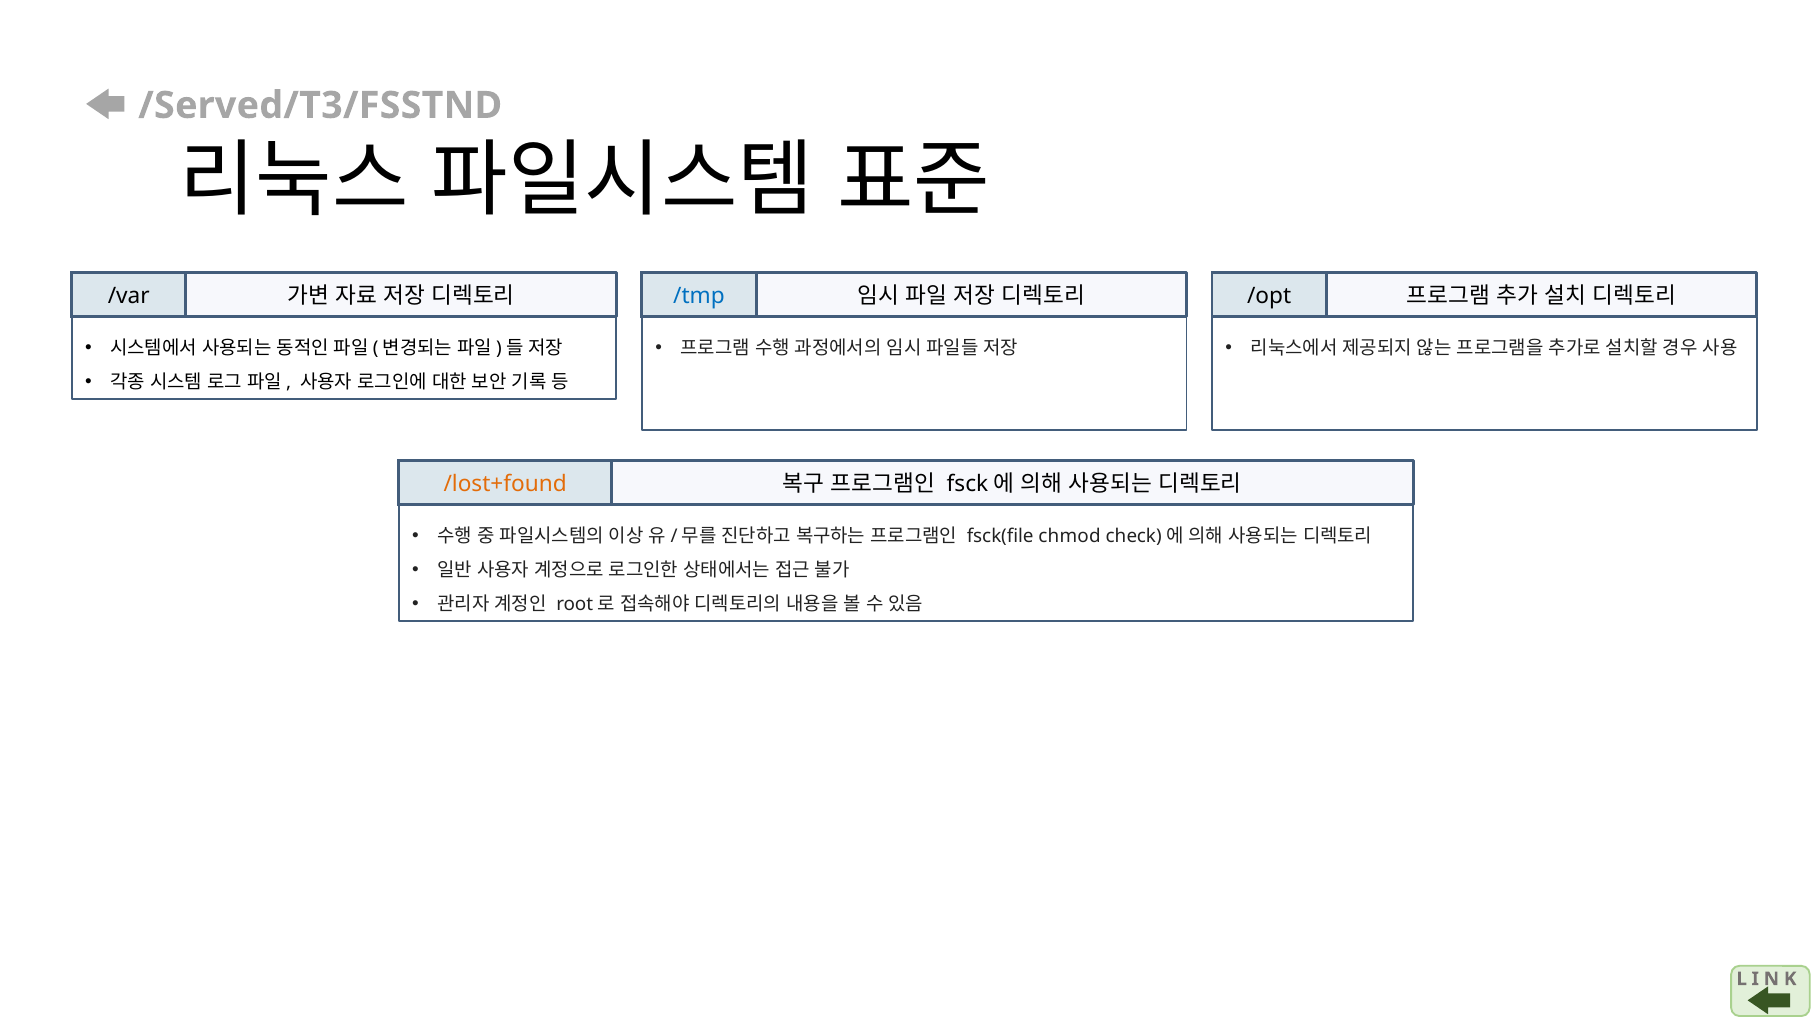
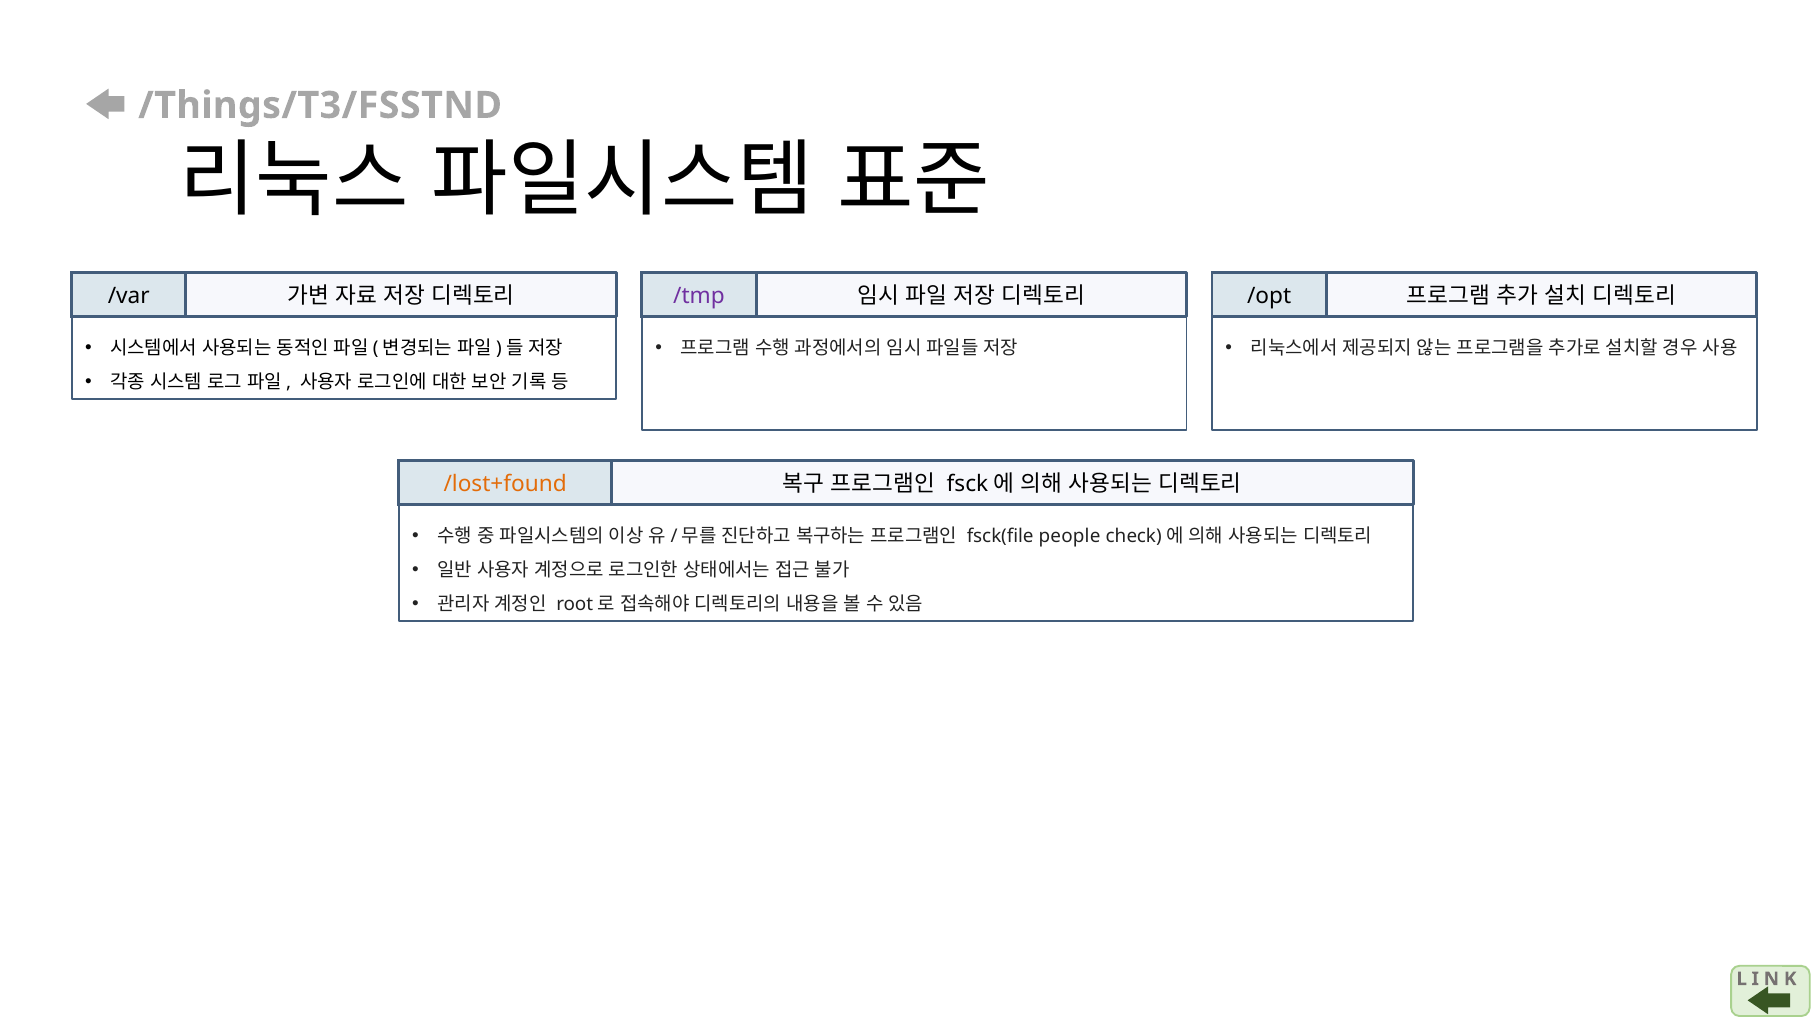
/Served/T3/FSSTND: /Served/T3/FSSTND -> /Things/T3/FSSTND (320, 106)
/tmp colour: blue -> purple (699, 296)
chmod: chmod -> people (1070, 536)
